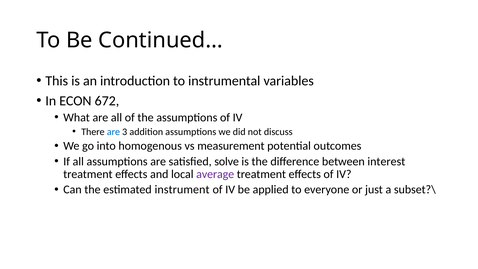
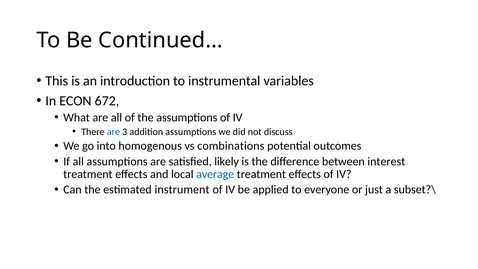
measurement: measurement -> combinations (231, 146)
solve: solve -> likely (227, 161)
average colour: purple -> blue (215, 174)
